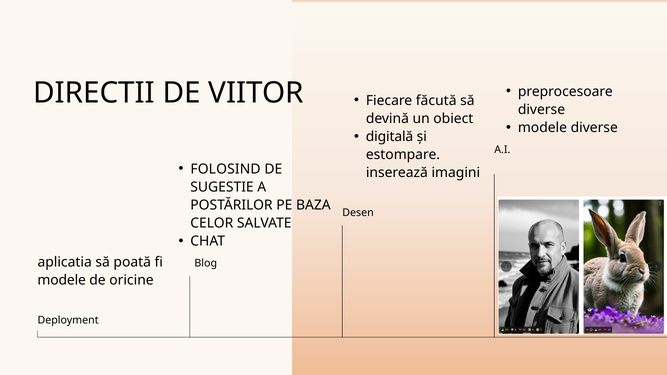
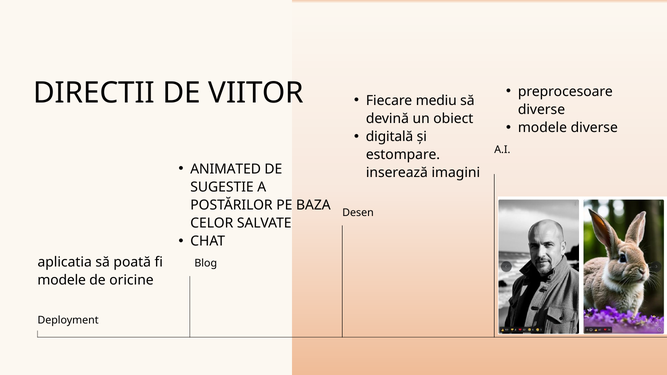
făcută: făcută -> mediu (436, 101)
FOLOSIND: FOLOSIND -> ANIMATED (226, 169)
